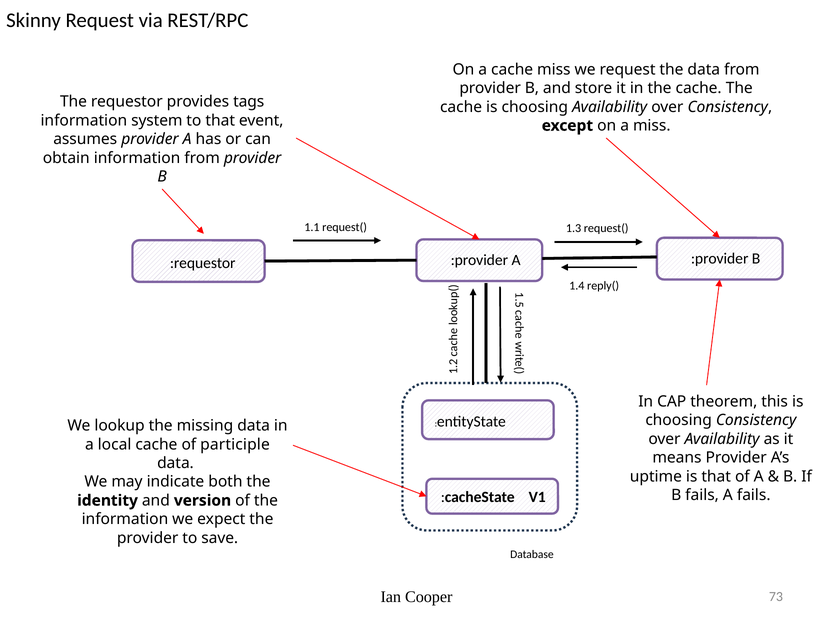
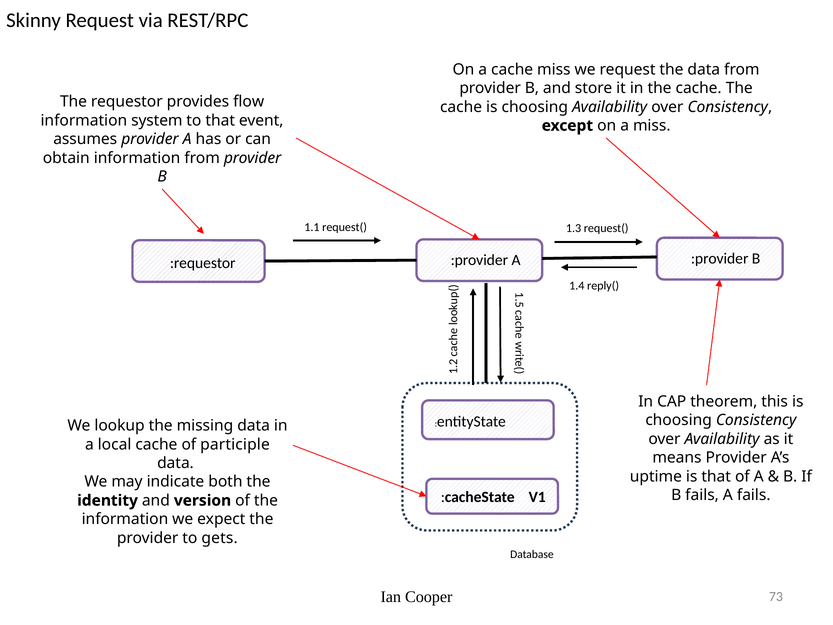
tags: tags -> flow (249, 102)
save: save -> gets (220, 538)
